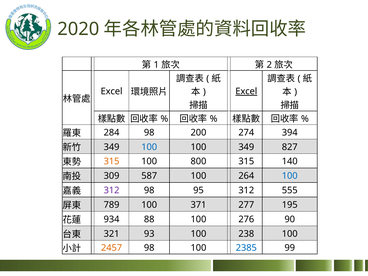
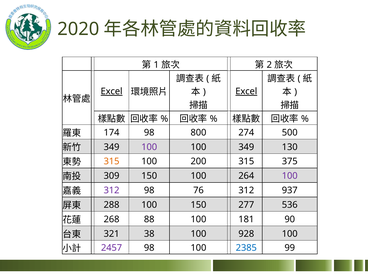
Excel underline: none -> present (112, 91)
284: 284 -> 174 (112, 133)
200: 200 -> 800 (198, 133)
394: 394 -> 500 (290, 133)
100 colour: blue -> purple (149, 147)
827: 827 -> 130 (290, 147)
800: 800 -> 200 (198, 161)
140: 140 -> 375 (290, 161)
309 587: 587 -> 150 (149, 176)
100 colour: blue -> purple (290, 176)
95: 95 -> 76 (198, 190)
555: 555 -> 937 (290, 190)
789: 789 -> 288 (112, 205)
100 371: 371 -> 150 (198, 205)
195: 195 -> 536 (290, 205)
934: 934 -> 268 (112, 219)
276: 276 -> 181 (246, 219)
93: 93 -> 38 (149, 234)
238: 238 -> 928 (246, 234)
2457 colour: orange -> purple (112, 248)
